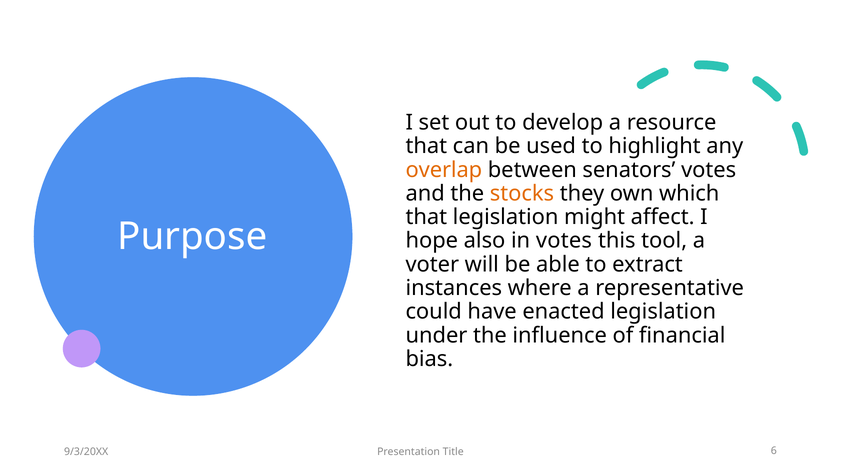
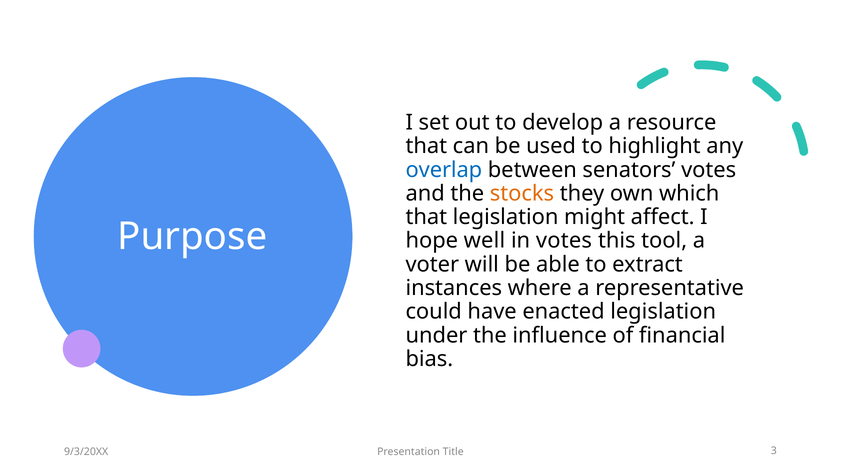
overlap colour: orange -> blue (444, 170)
also: also -> well (484, 241)
6: 6 -> 3 (774, 451)
